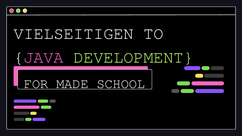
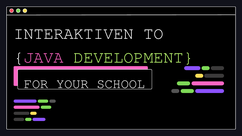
VIELSEITIGEN: VIELSEITIGEN -> INTERAKTIVEN (74, 34)
MADE: MADE -> YOUR (72, 84)
